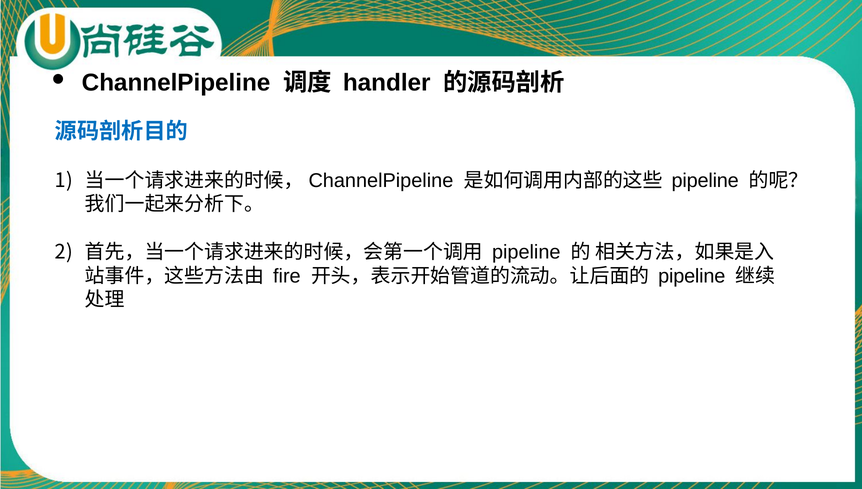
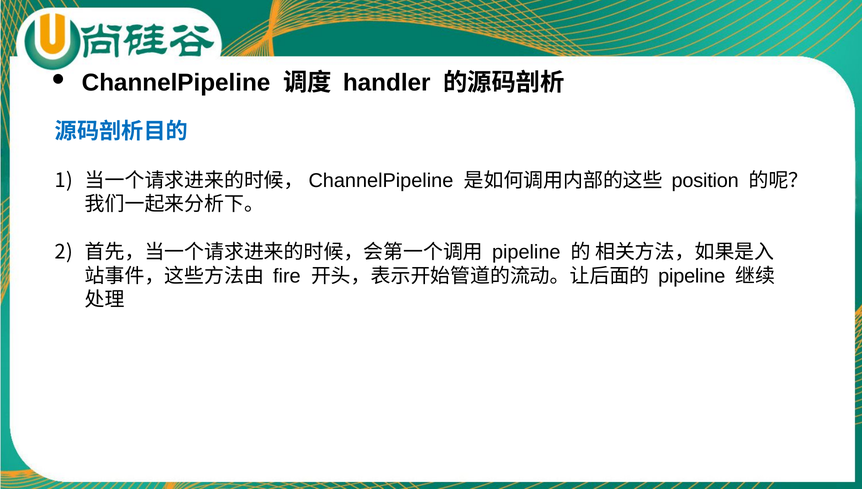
pipeline: pipeline -> position (705, 181)
